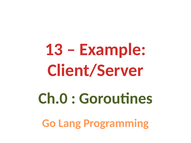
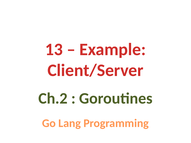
Ch.0: Ch.0 -> Ch.2 (53, 99)
